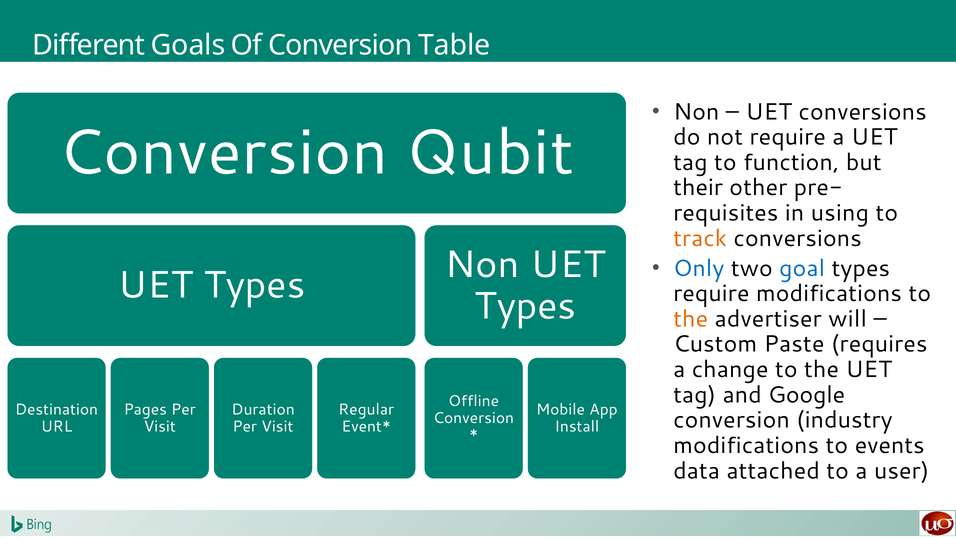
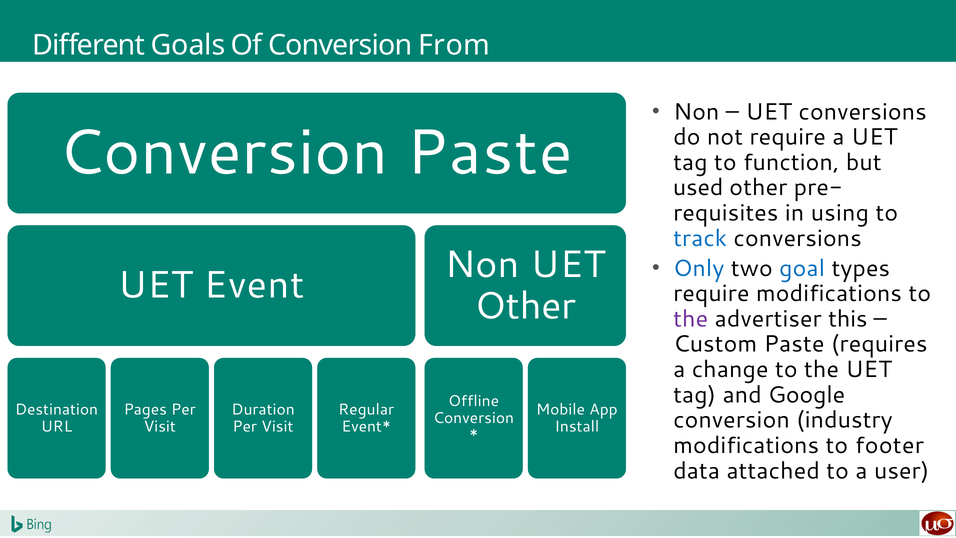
Table: Table -> From (454, 45)
Conversion Qubit: Qubit -> Paste (490, 153)
their: their -> used (698, 188)
track colour: orange -> blue (700, 238)
Types: Types -> Event (254, 285)
Types: Types -> Other (525, 306)
the colour: orange -> purple (691, 319)
will: will -> this (848, 319)
events: events -> footer (890, 445)
